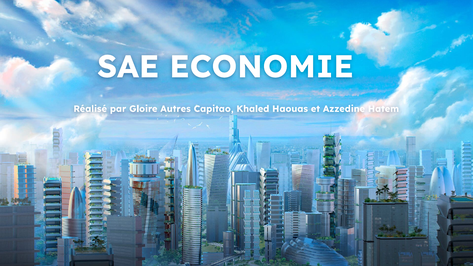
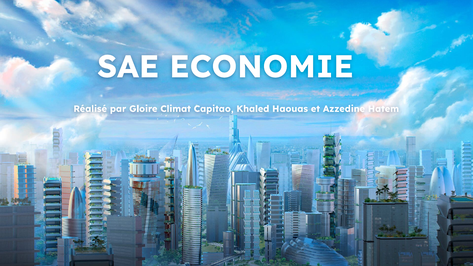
Autres: Autres -> Climat (176, 109)
